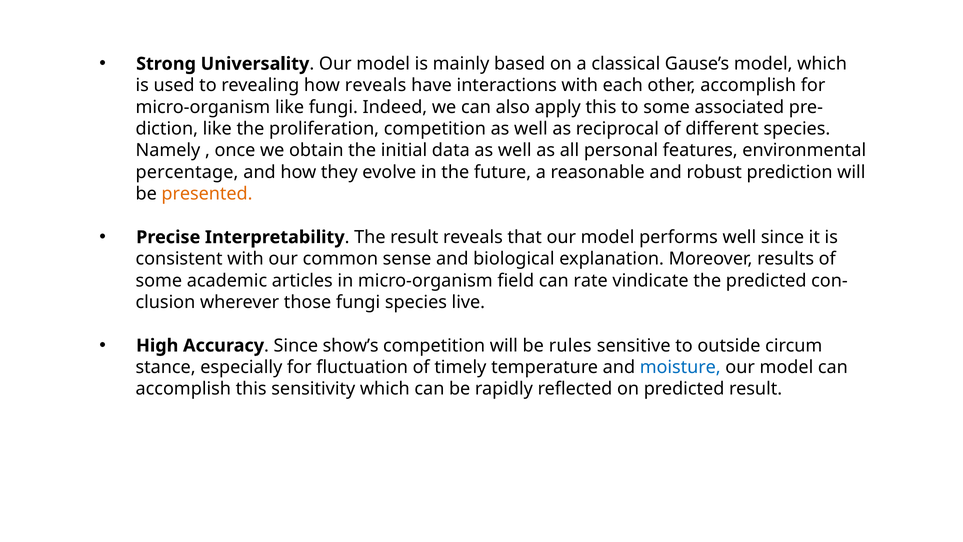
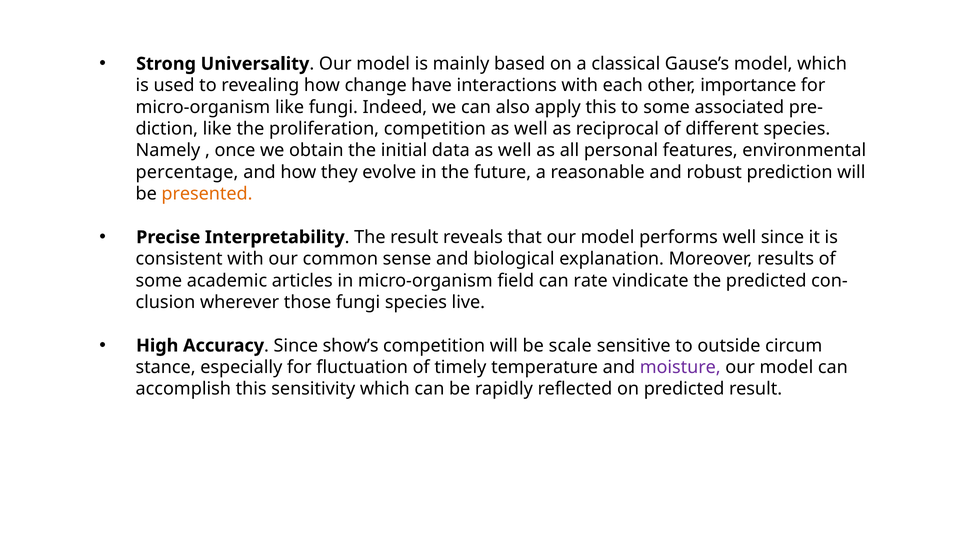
how reveals: reveals -> change (376, 85)
other accomplish: accomplish -> importance (748, 85)
rules: rules -> scale (570, 345)
moisture colour: blue -> purple (680, 367)
